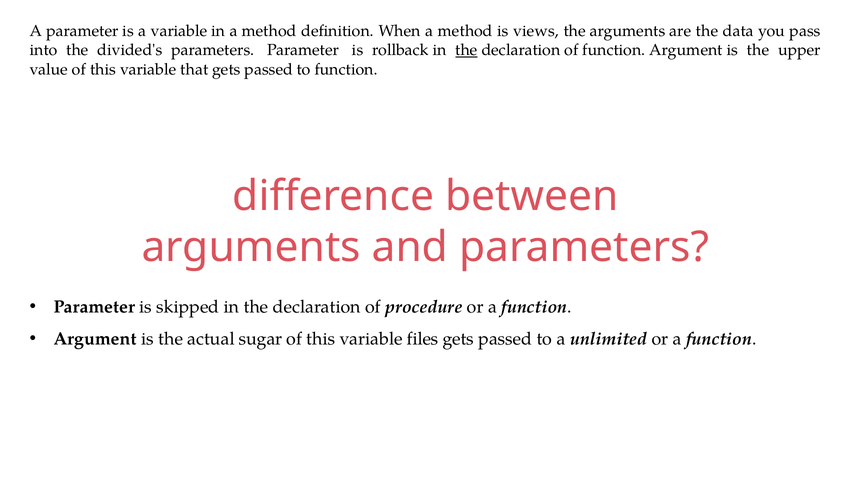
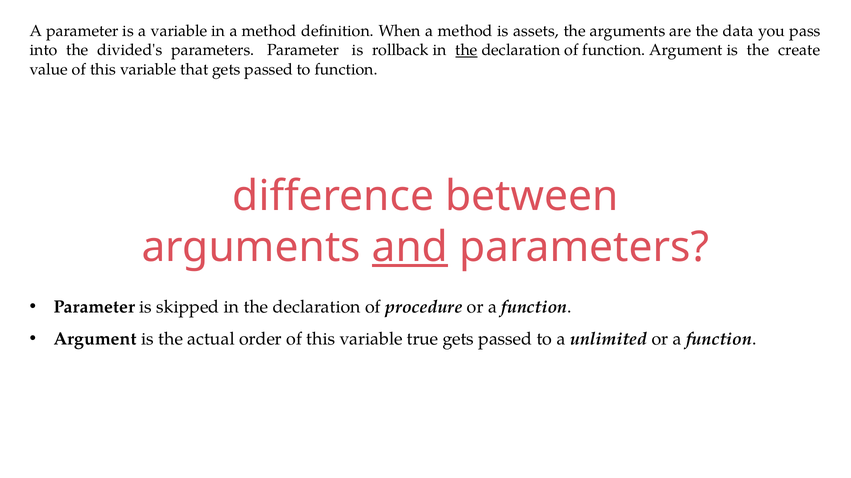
views: views -> assets (536, 31)
upper: upper -> create (799, 50)
and underline: none -> present (410, 248)
sugar: sugar -> order (261, 339)
files: files -> true (423, 339)
